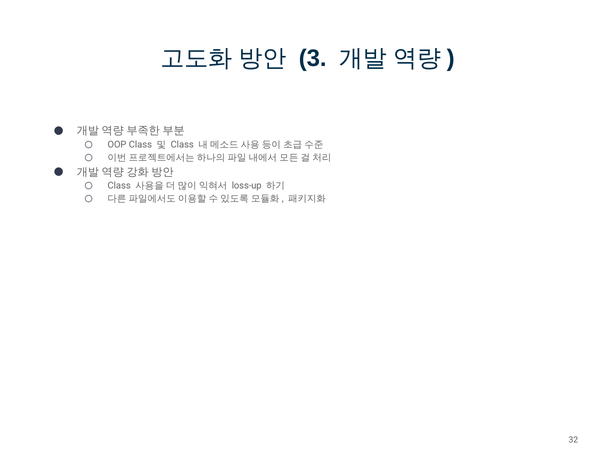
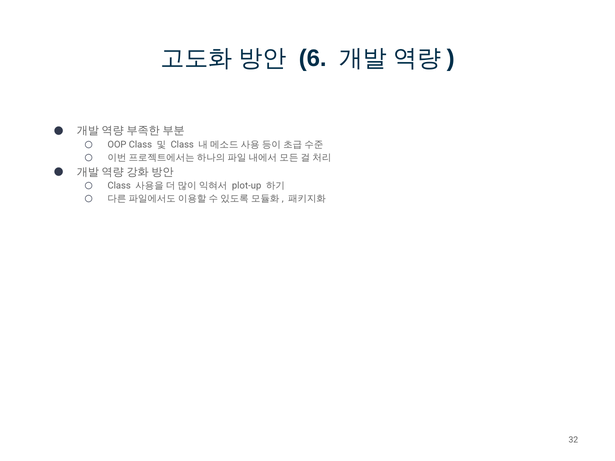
3: 3 -> 6 (313, 59)
loss-up: loss-up -> plot-up (247, 186)
